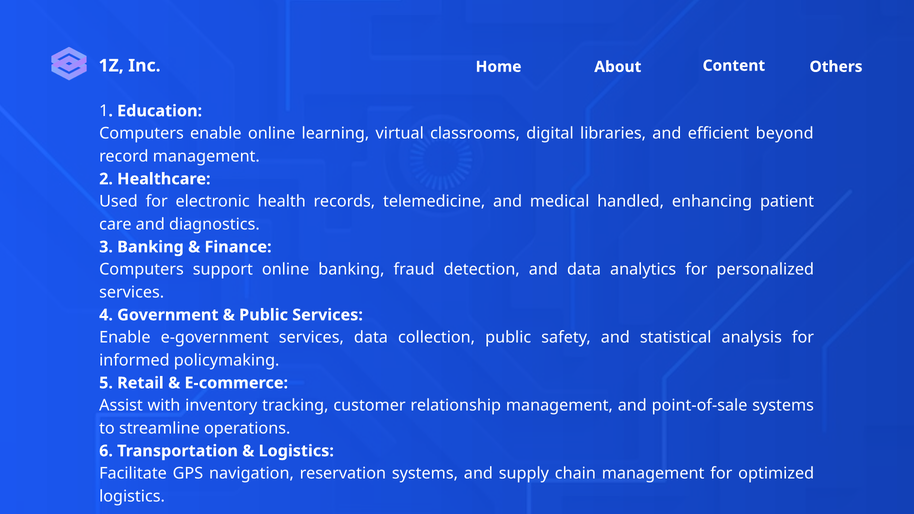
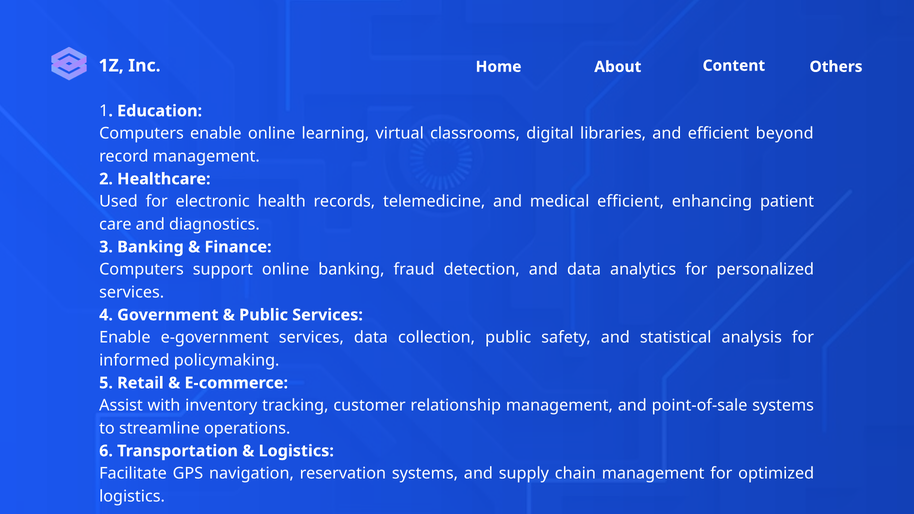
medical handled: handled -> efficient (631, 202)
